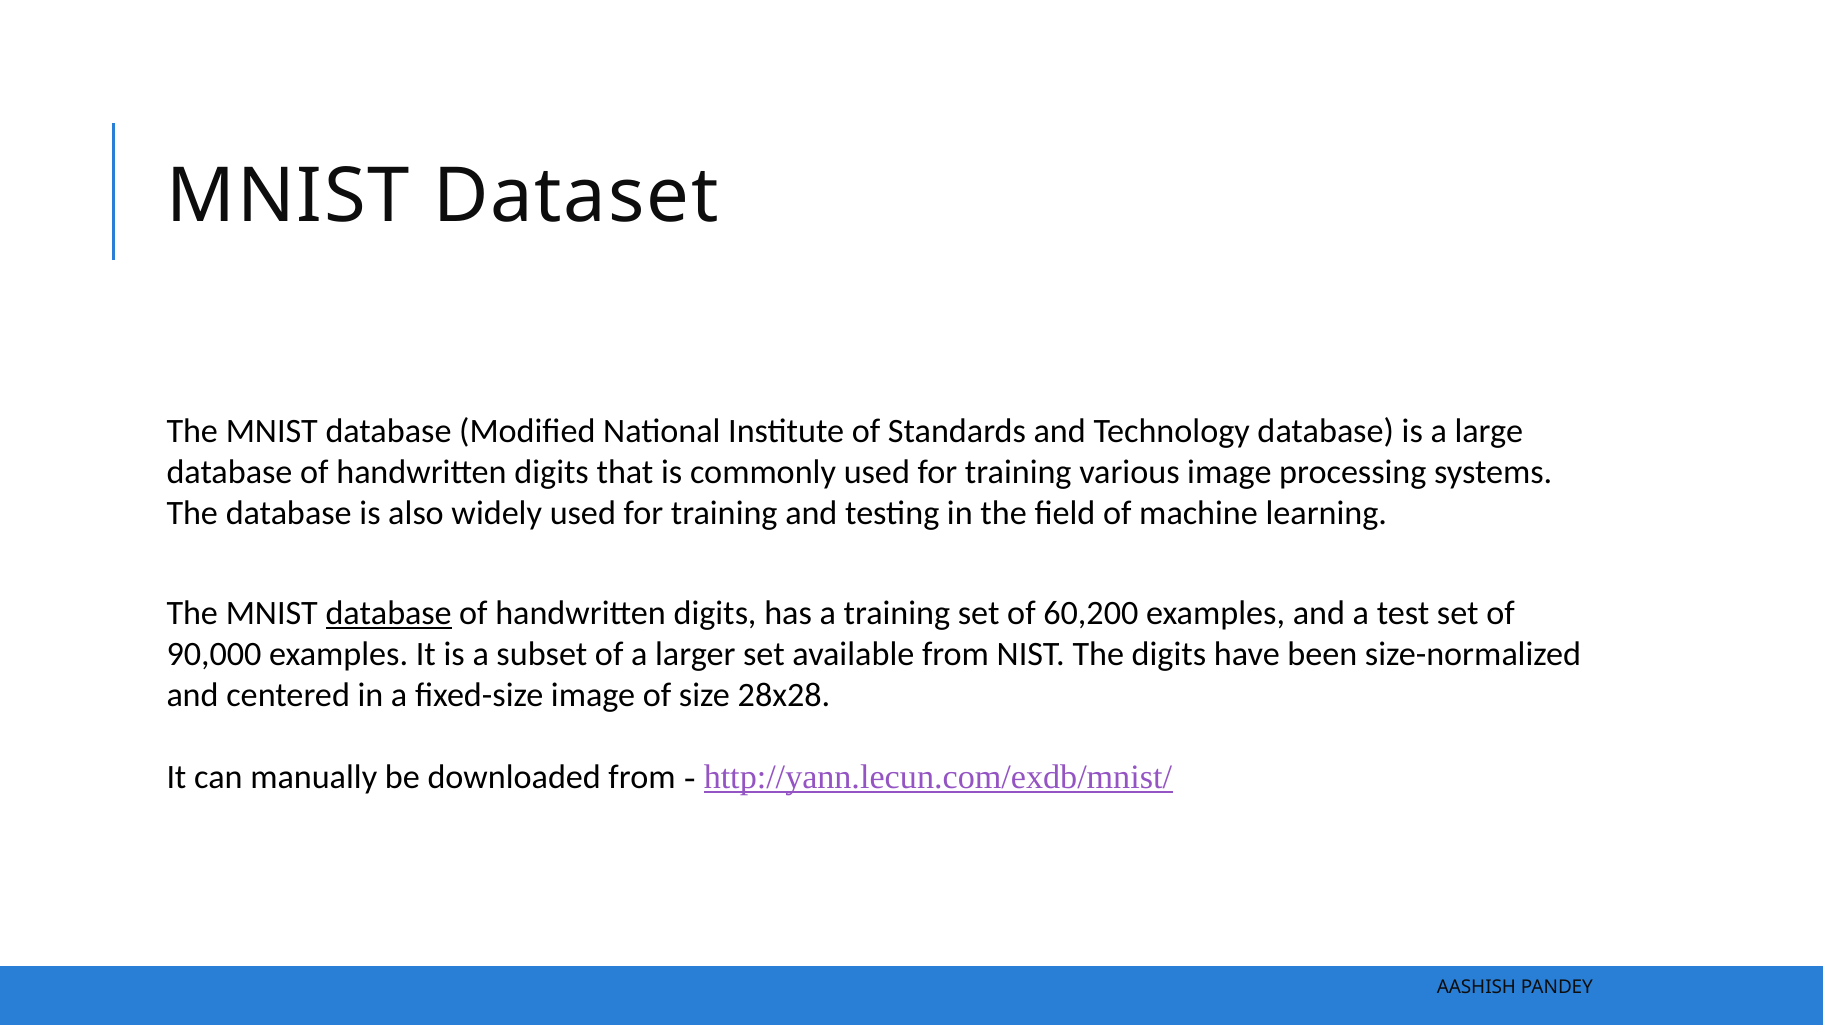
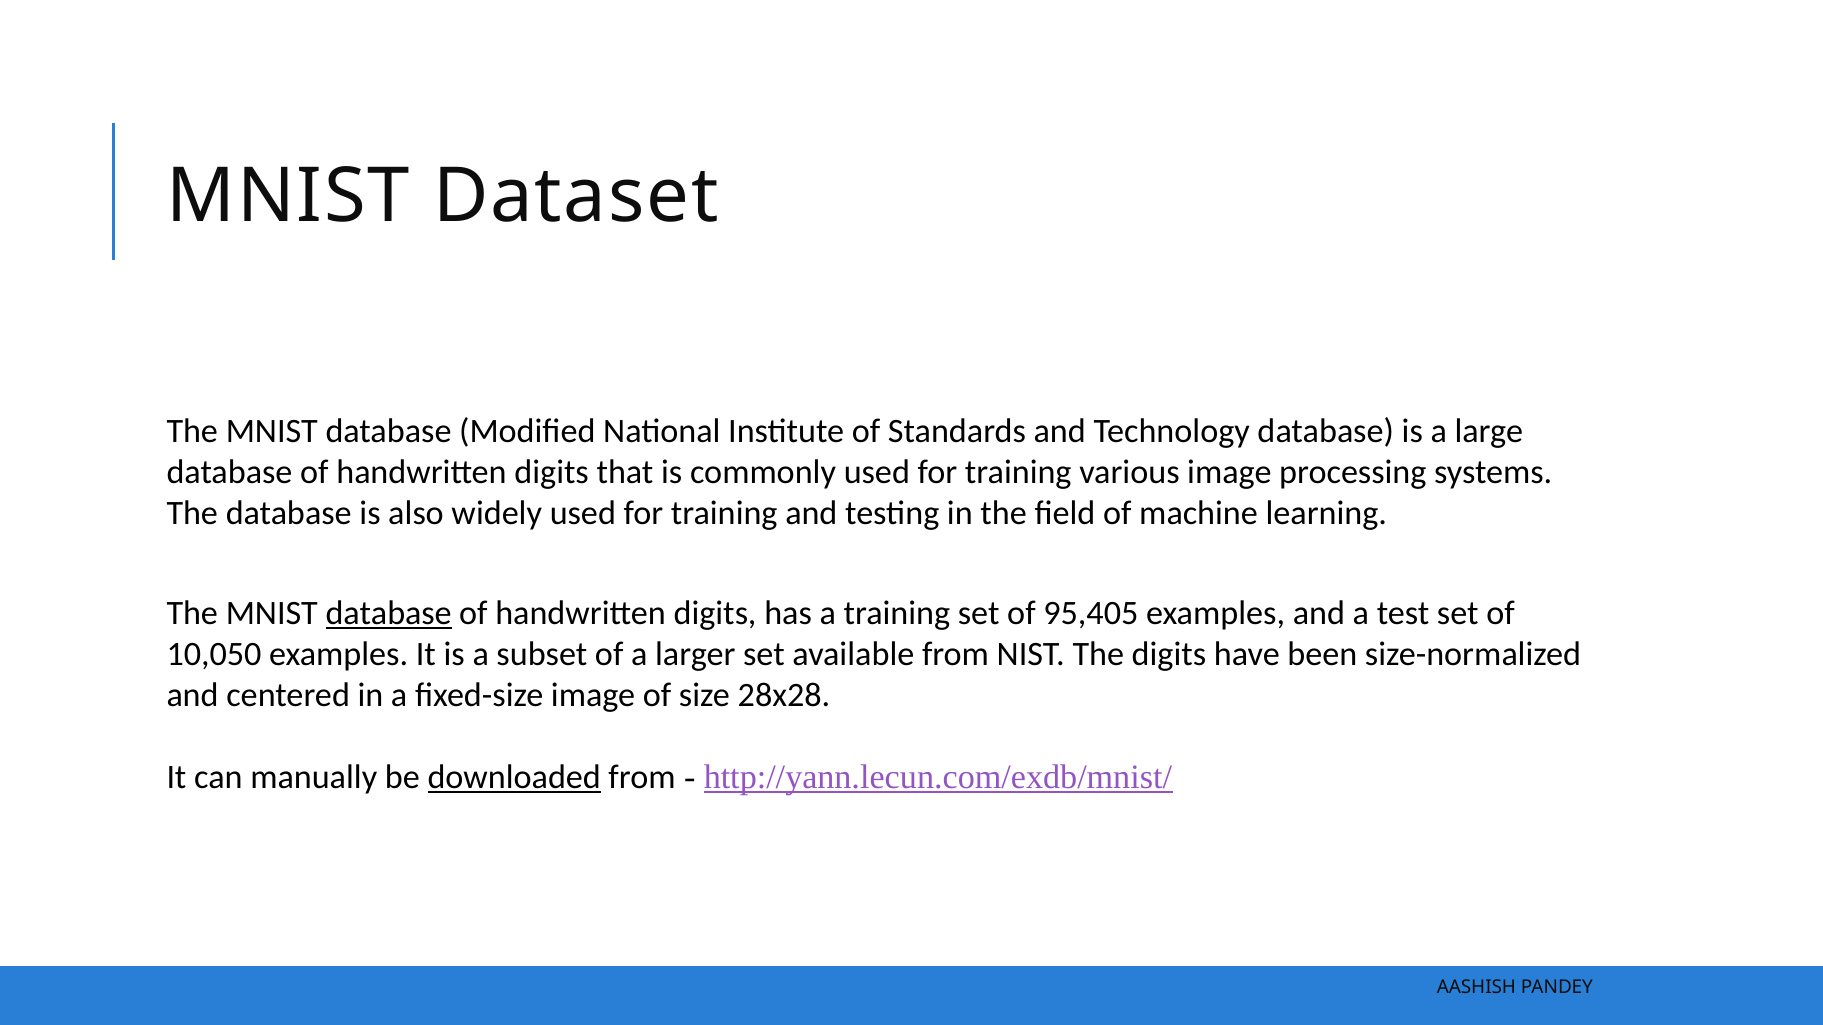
60,200: 60,200 -> 95,405 (1091, 613)
90,000: 90,000 -> 10,050 (214, 654)
downloaded underline: none -> present (514, 777)
